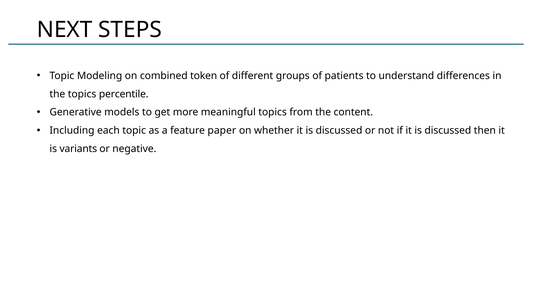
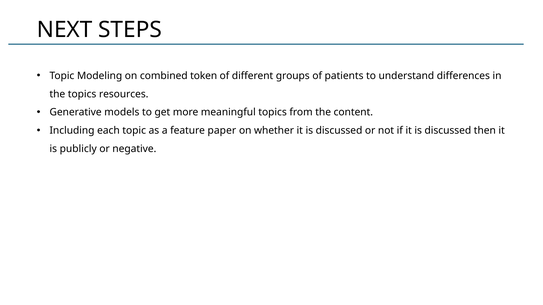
percentile: percentile -> resources (124, 94)
variants: variants -> publicly (78, 149)
